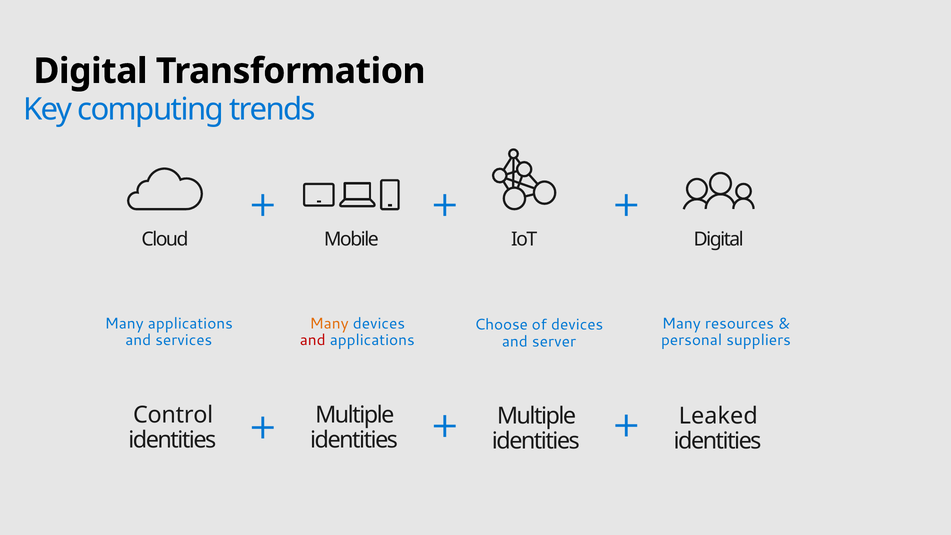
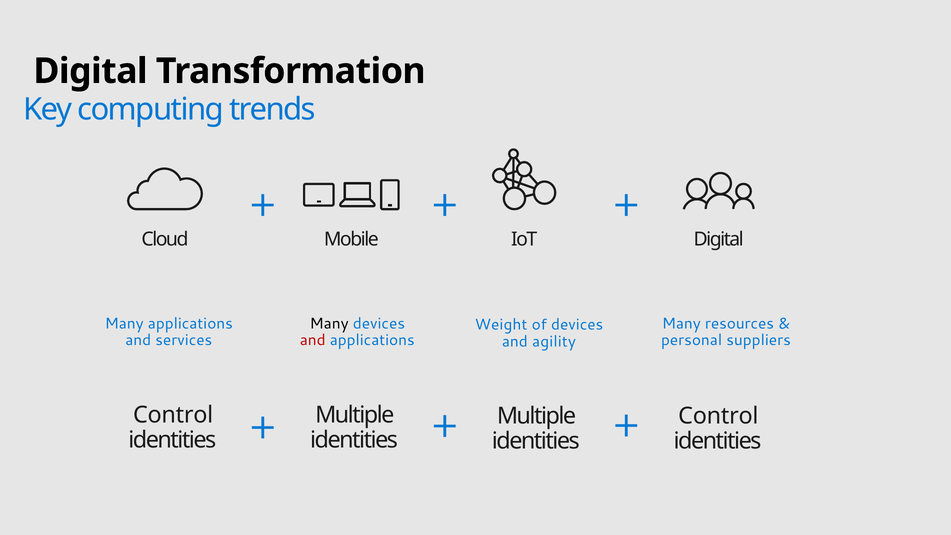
Many colour: orange -> black (329, 323)
Choose: Choose -> Weight (501, 325)
server: server -> agility (554, 342)
Leaked: Leaked -> Control (718, 416)
